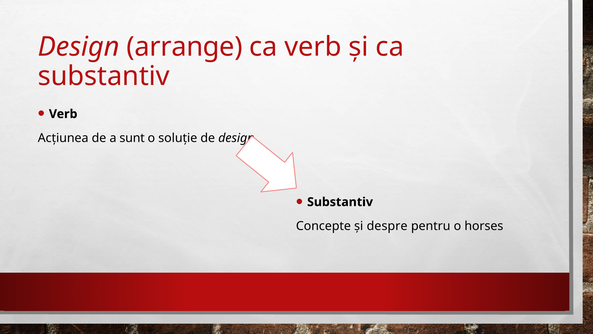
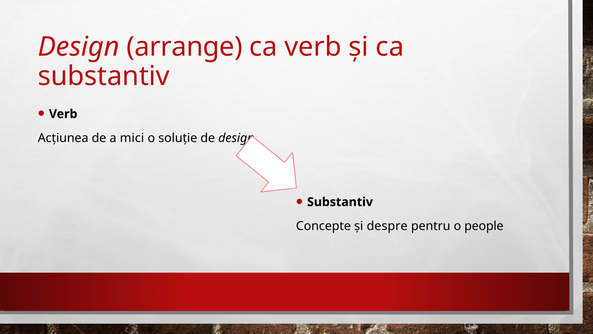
sunt: sunt -> mici (132, 138)
horses: horses -> people (484, 226)
